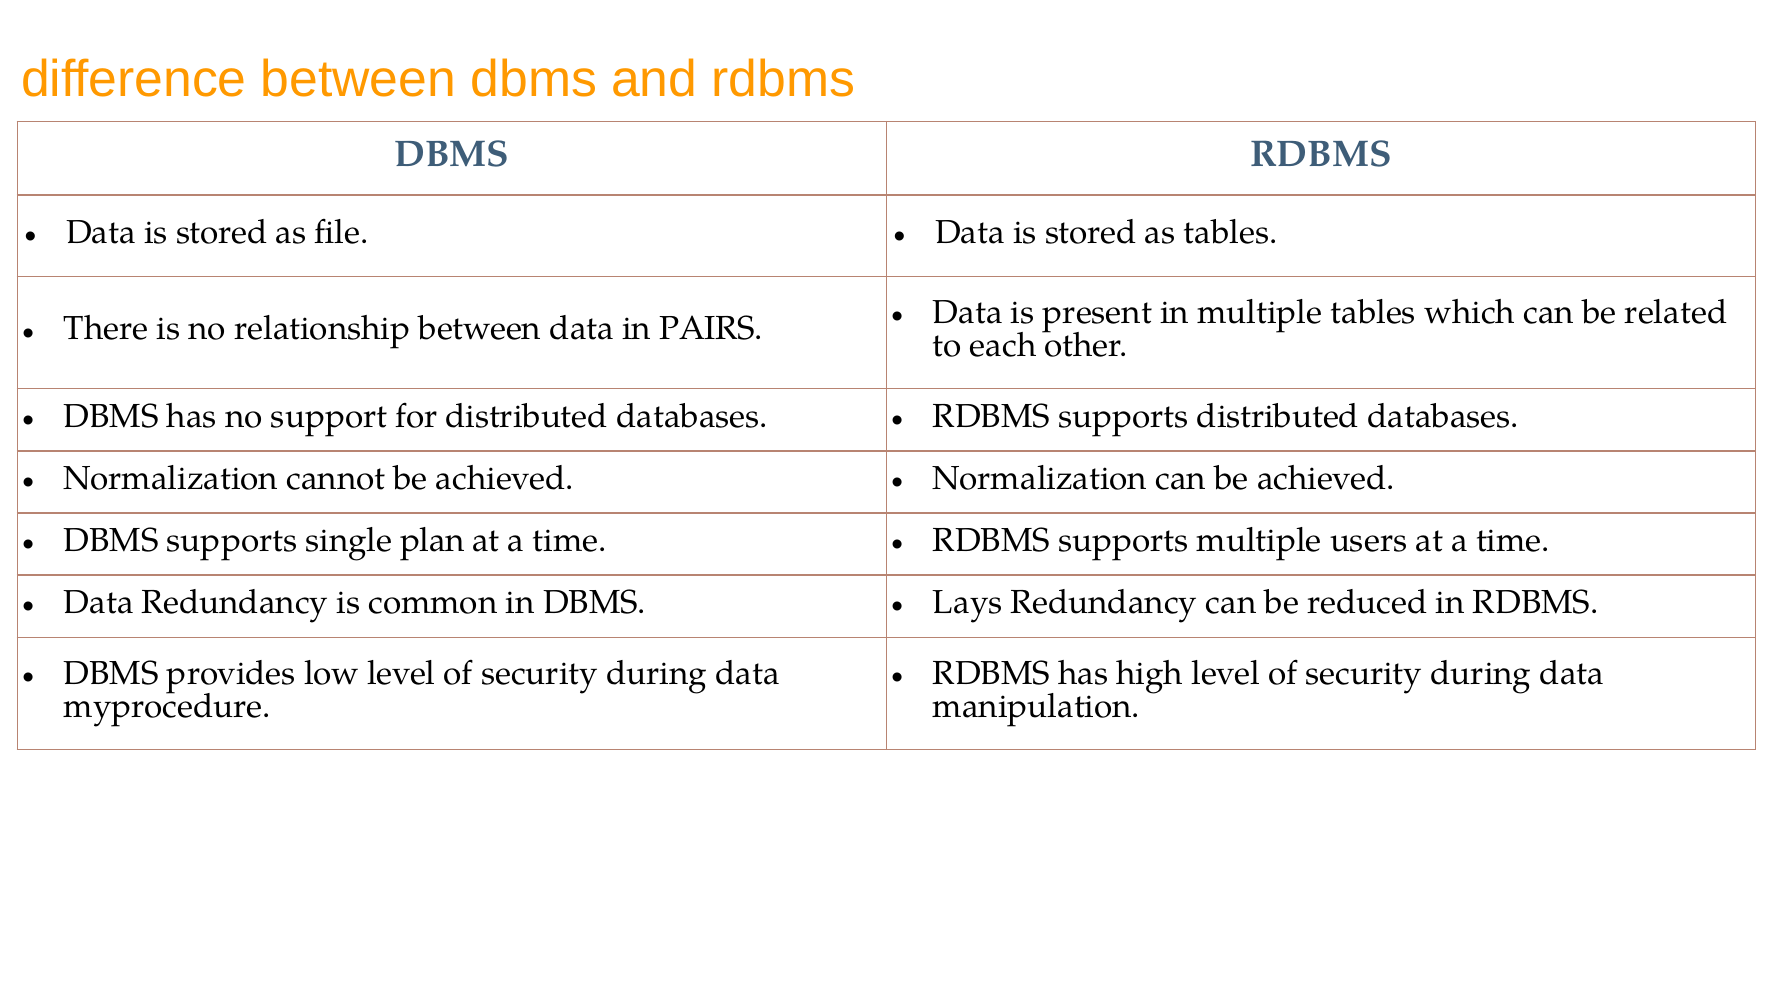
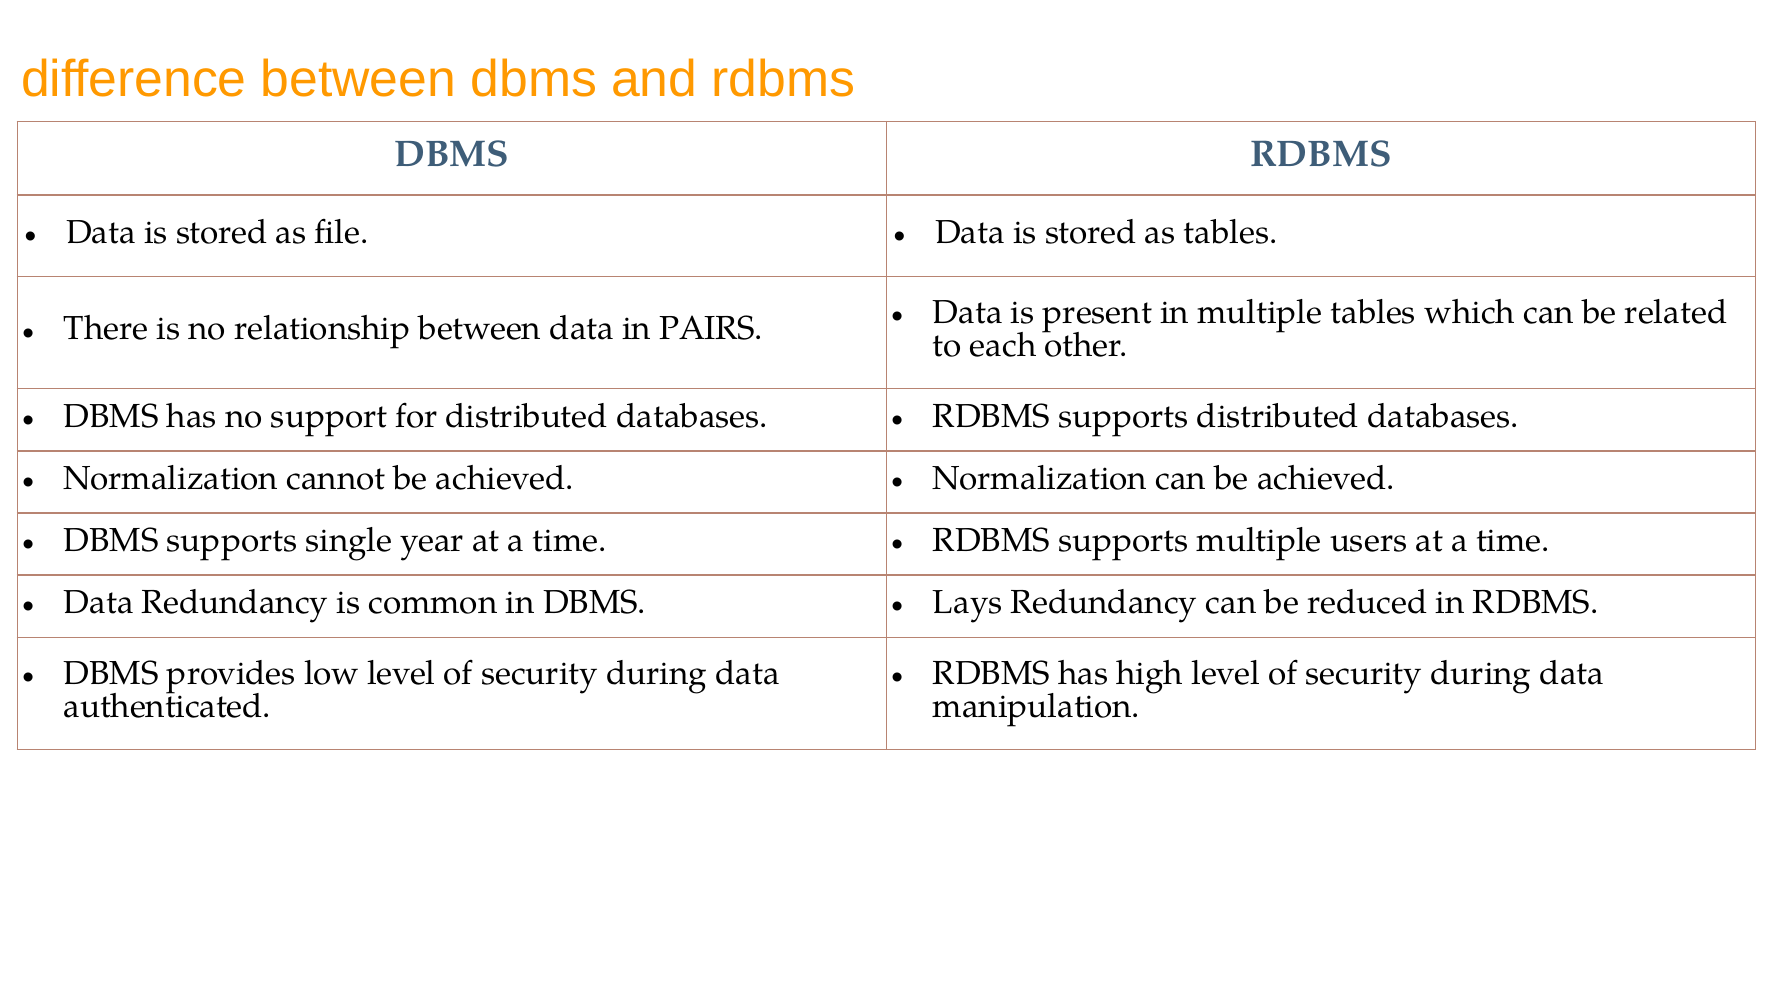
plan: plan -> year (432, 541)
myprocedure: myprocedure -> authenticated (168, 707)
